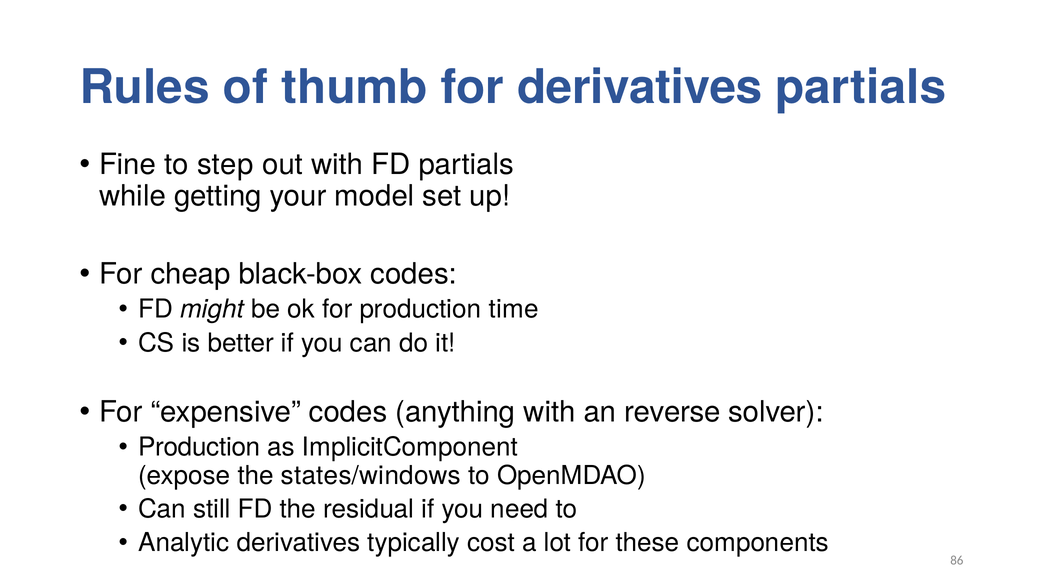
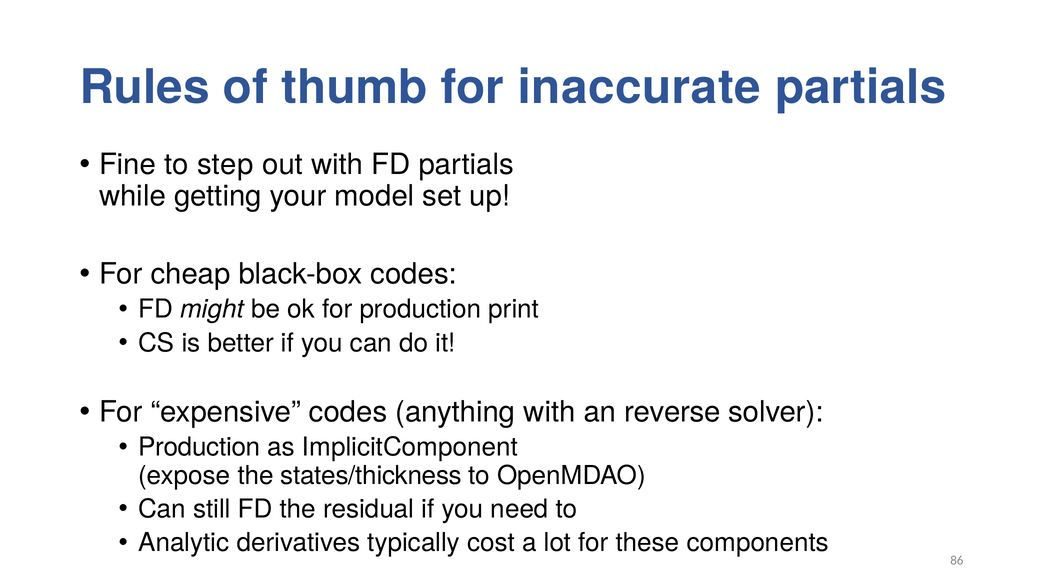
for derivatives: derivatives -> inaccurate (639, 88)
time: time -> print (514, 309)
states/windows: states/windows -> states/thickness (371, 475)
